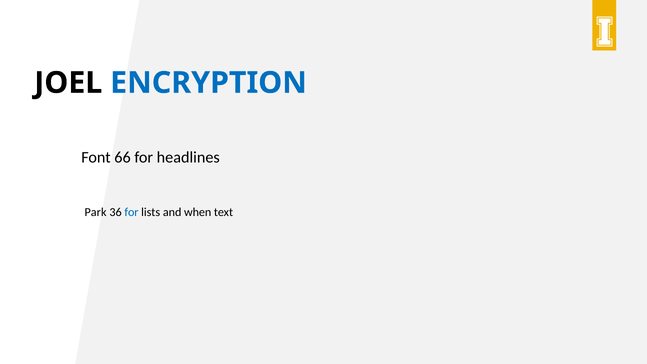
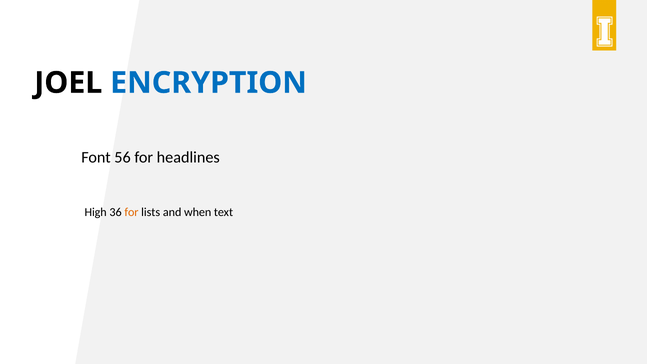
66: 66 -> 56 (123, 158)
Park: Park -> High (96, 212)
for colour: blue -> orange (131, 212)
